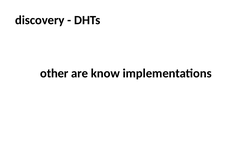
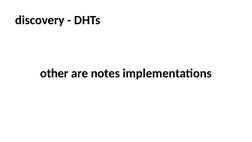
know: know -> notes (105, 73)
